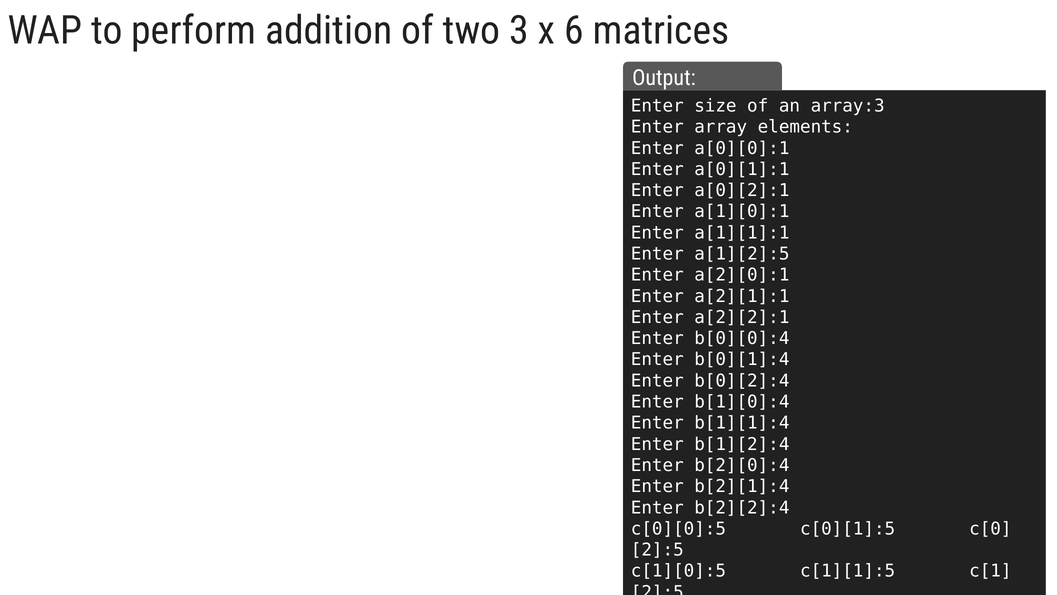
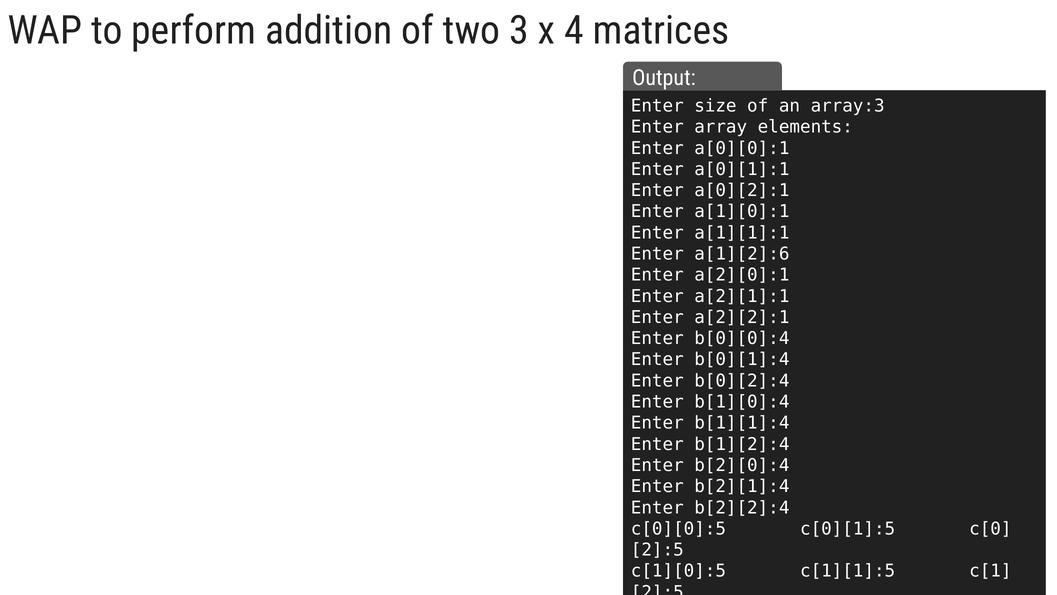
6: 6 -> 4 (574, 31)
a[1][2]:5: a[1][2]:5 -> a[1][2]:6 (742, 254)
